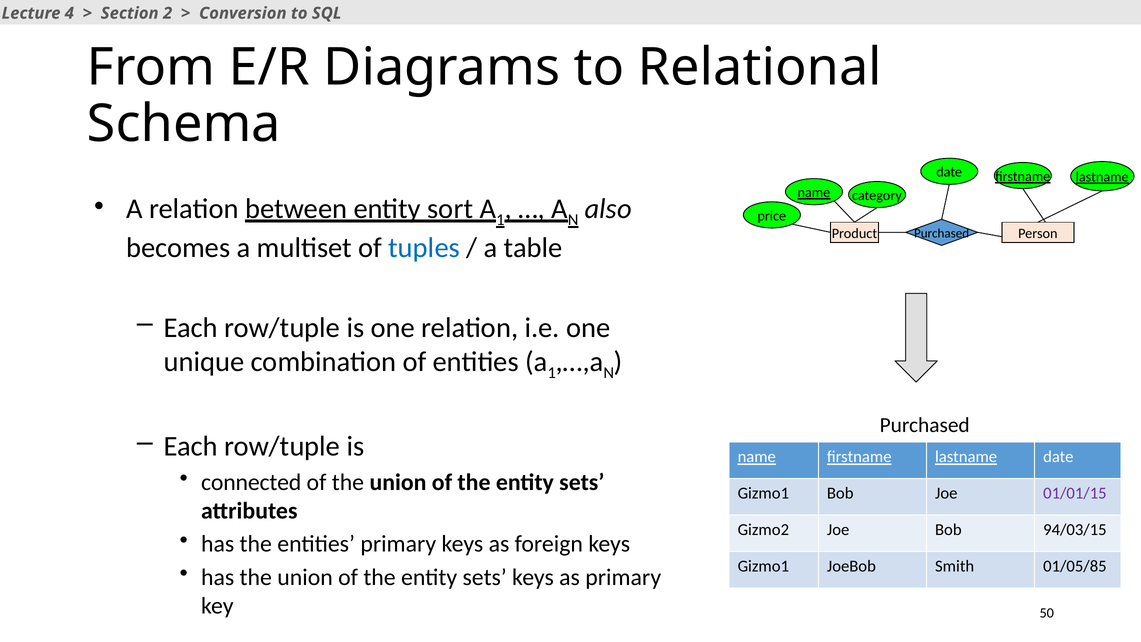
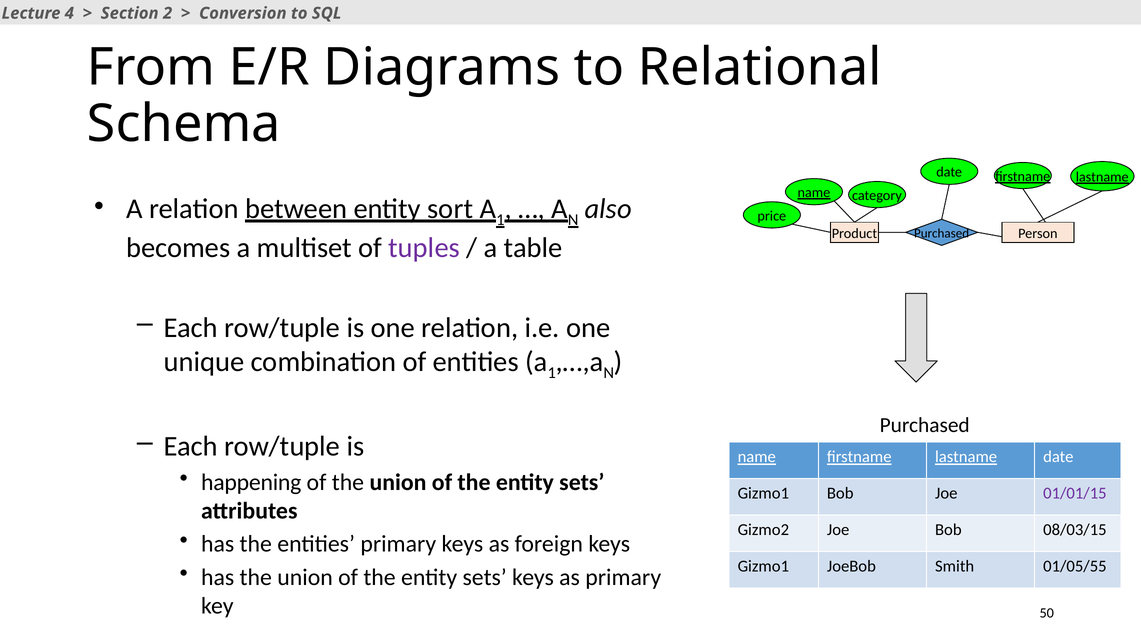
tuples colour: blue -> purple (424, 248)
connected: connected -> happening (251, 482)
94/03/15: 94/03/15 -> 08/03/15 (1075, 530)
01/05/85: 01/05/85 -> 01/05/55 (1075, 566)
